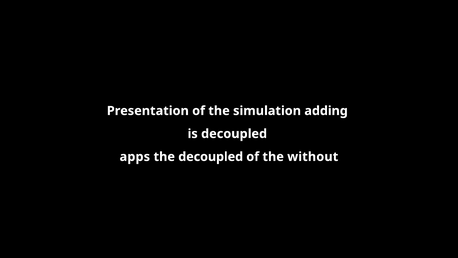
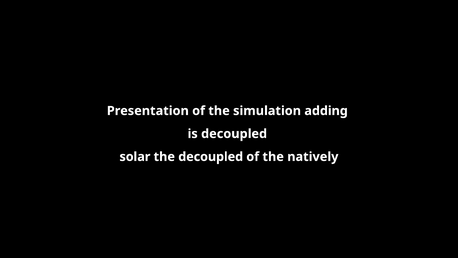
apps: apps -> solar (135, 157)
without: without -> natively (313, 157)
